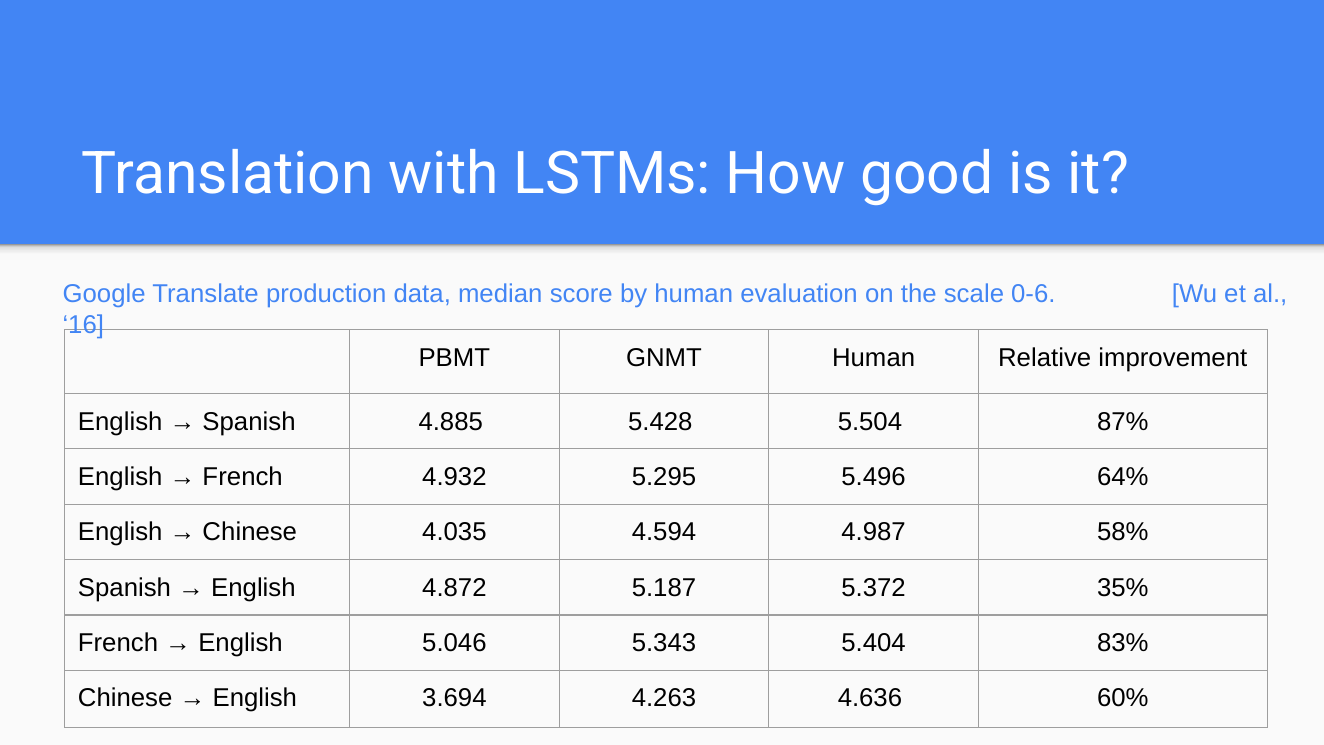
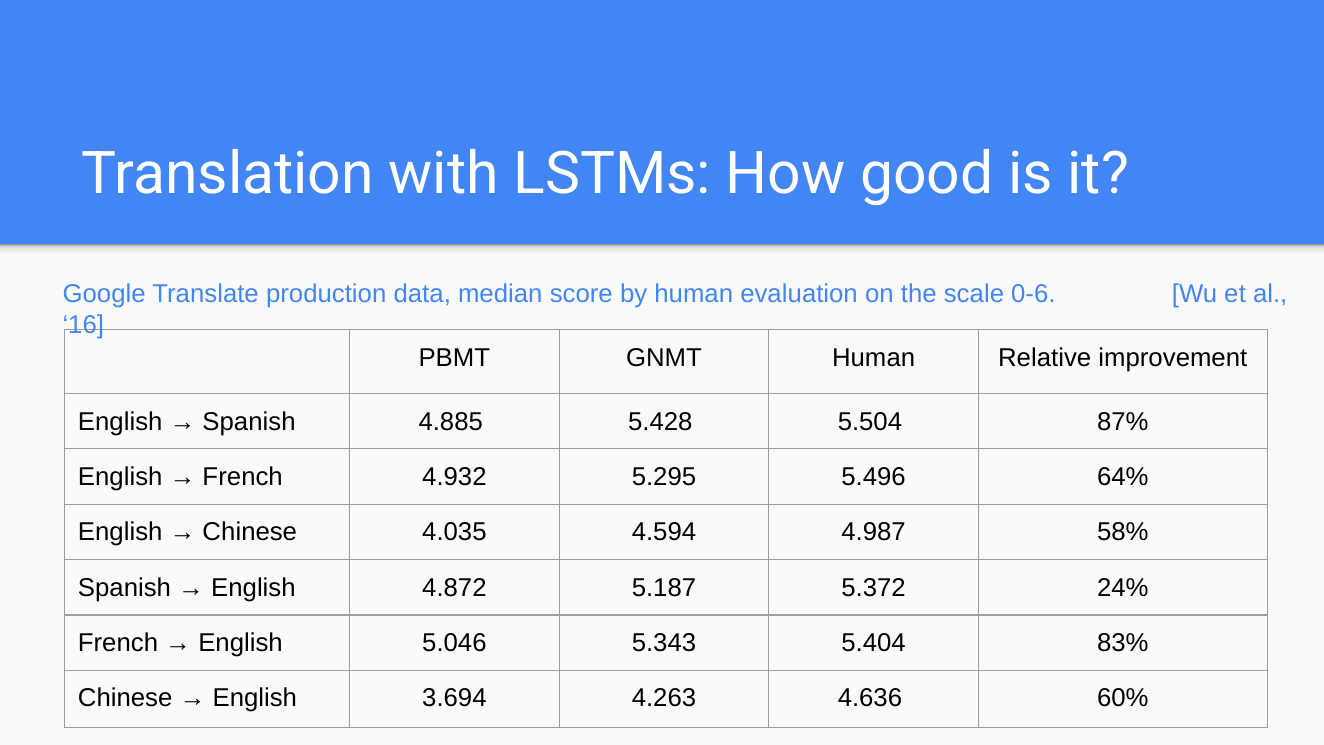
35%: 35% -> 24% (1123, 587)
